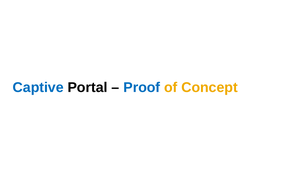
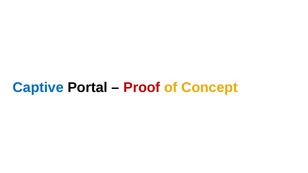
Proof colour: blue -> red (142, 88)
